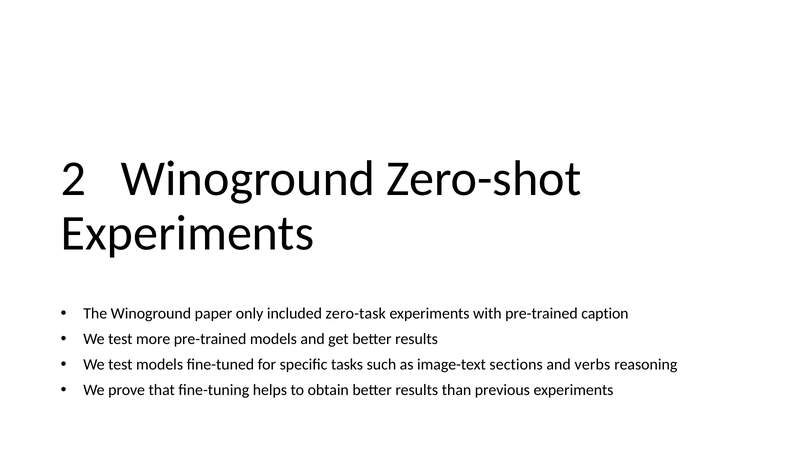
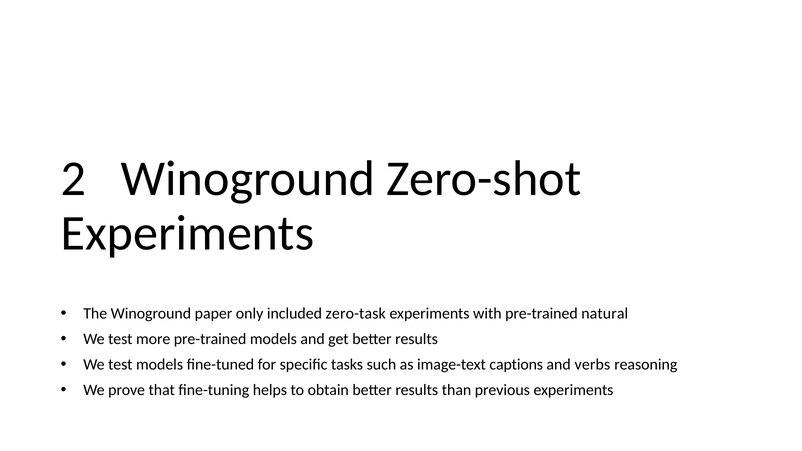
caption: caption -> natural (605, 313)
sections: sections -> captions (516, 364)
